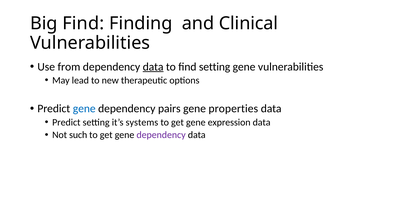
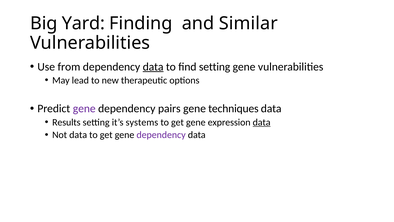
Big Find: Find -> Yard (83, 23)
Clinical: Clinical -> Similar (248, 23)
gene colour: blue -> purple (84, 108)
properties: properties -> techniques (233, 108)
Predict: Predict -> Results (66, 122)
data underline: none -> present (262, 122)
Not such: such -> data (78, 135)
